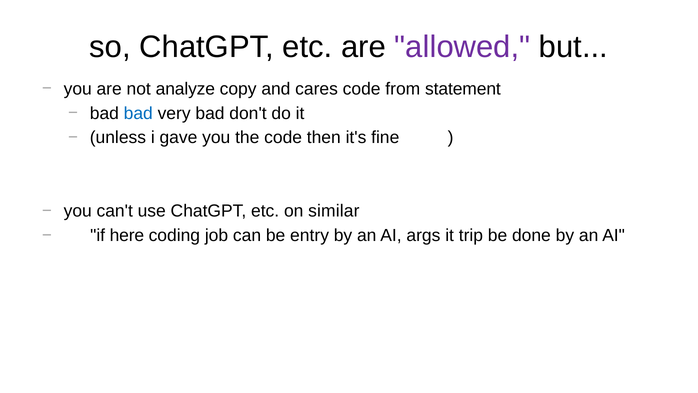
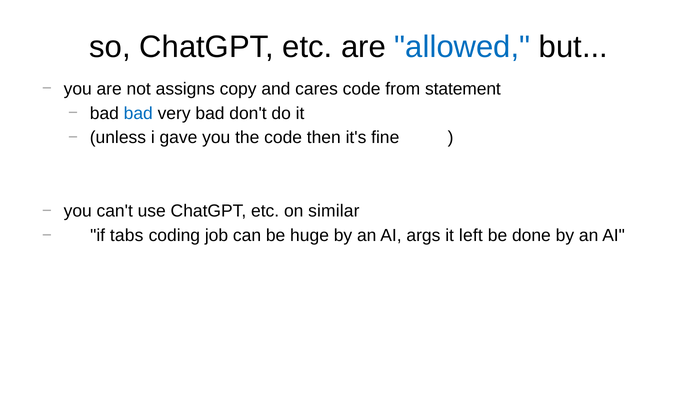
allowed colour: purple -> blue (462, 47)
analyze: analyze -> assigns (185, 89)
here: here -> tabs (127, 235)
entry: entry -> huge (310, 235)
trip: trip -> left (471, 235)
